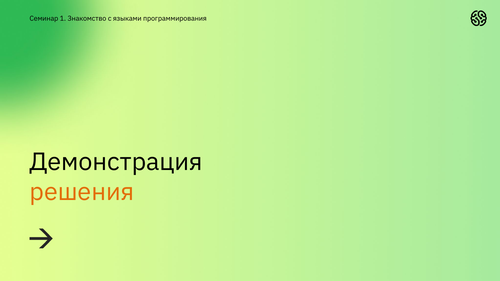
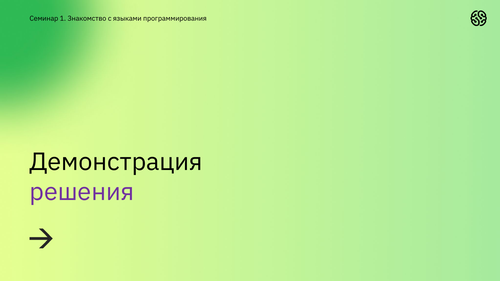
решения colour: orange -> purple (82, 192)
